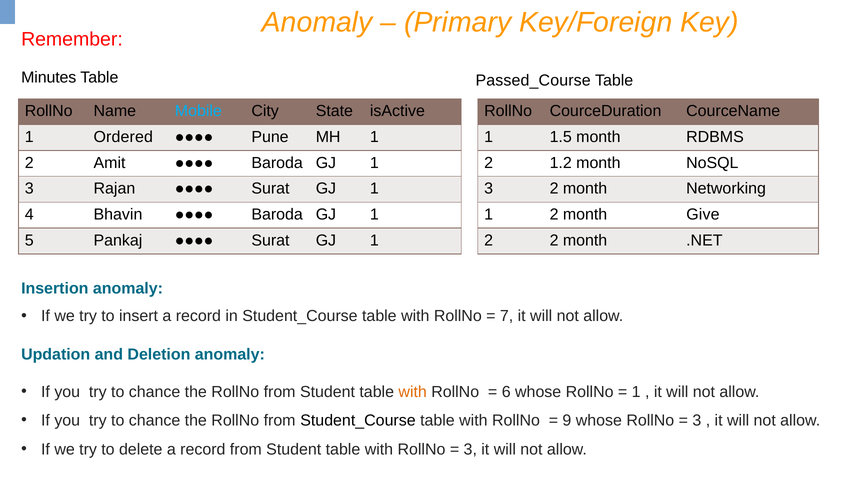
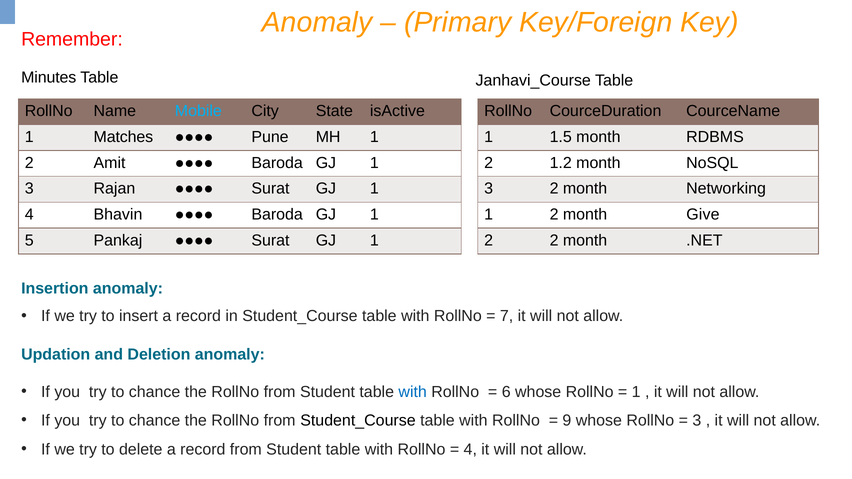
Passed_Course: Passed_Course -> Janhavi_Course (533, 80)
Ordered: Ordered -> Matches (123, 137)
with colour: orange -> blue (413, 392)
3: 3 -> 4 (470, 449)
